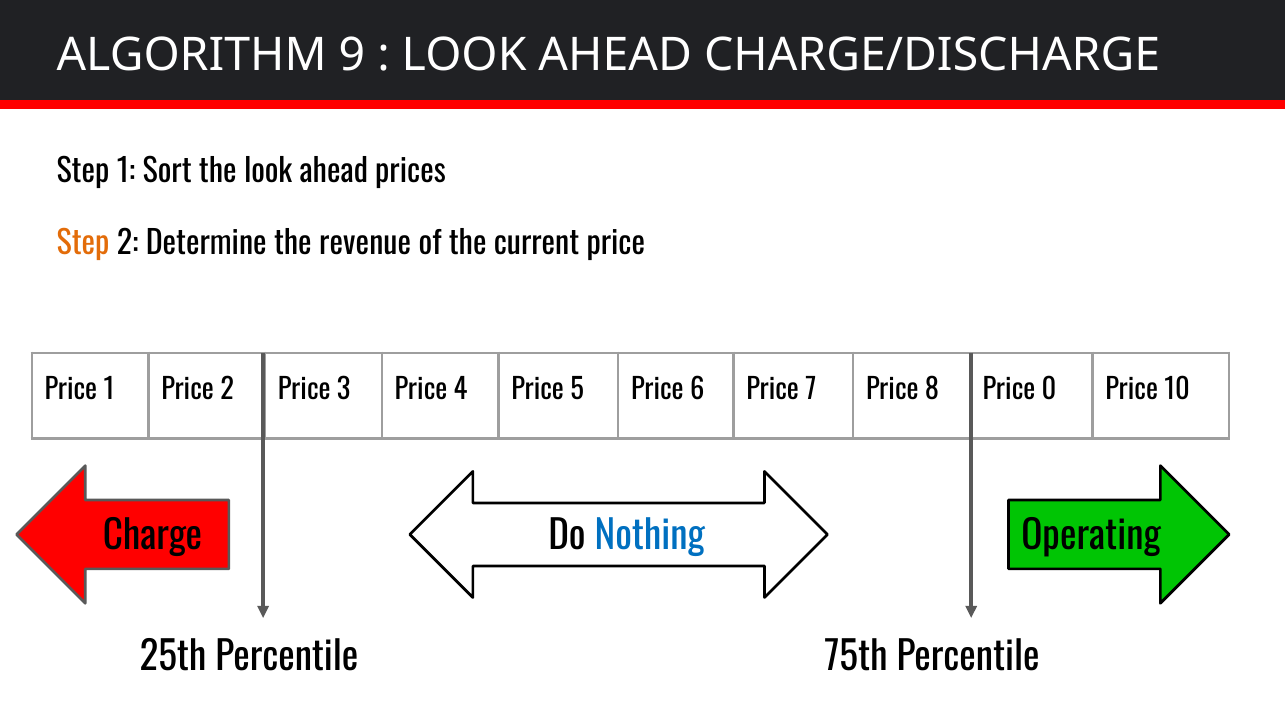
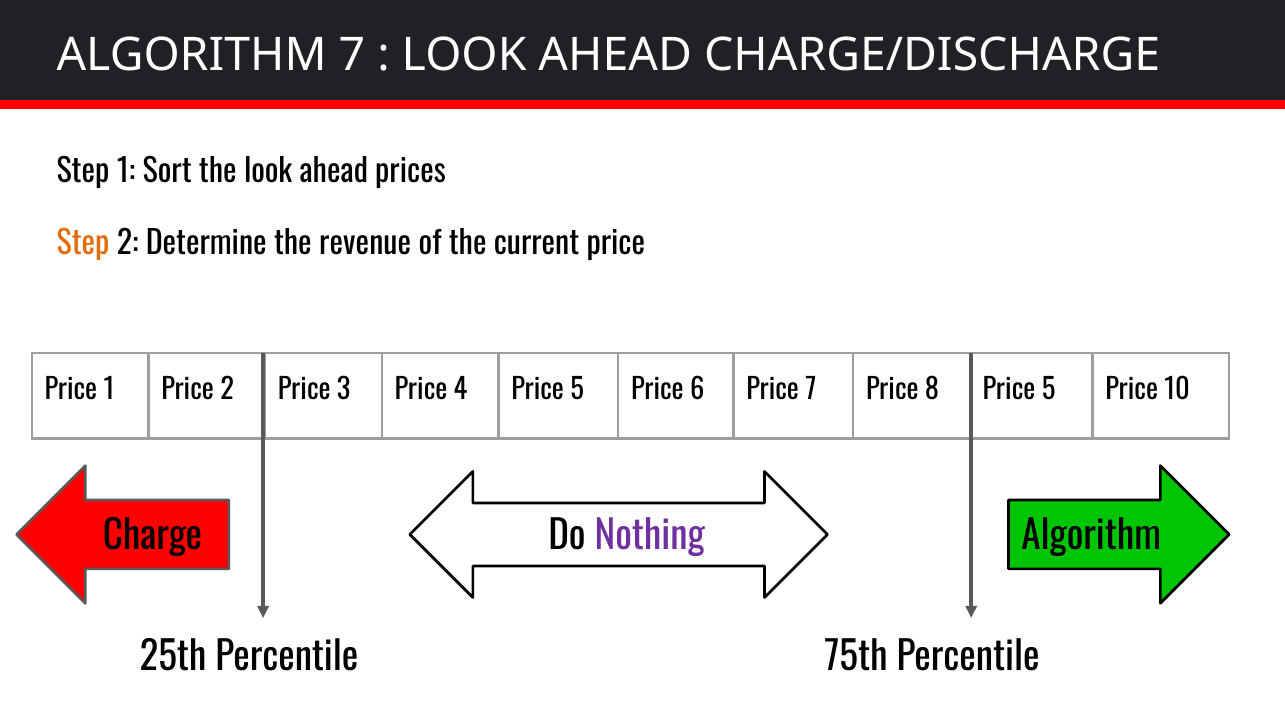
ALGORITHM 9: 9 -> 7 (352, 56)
8 Price 0: 0 -> 5 (1049, 390)
Nothing colour: blue -> purple (650, 537)
Charge Operating: Operating -> Algorithm (1091, 537)
